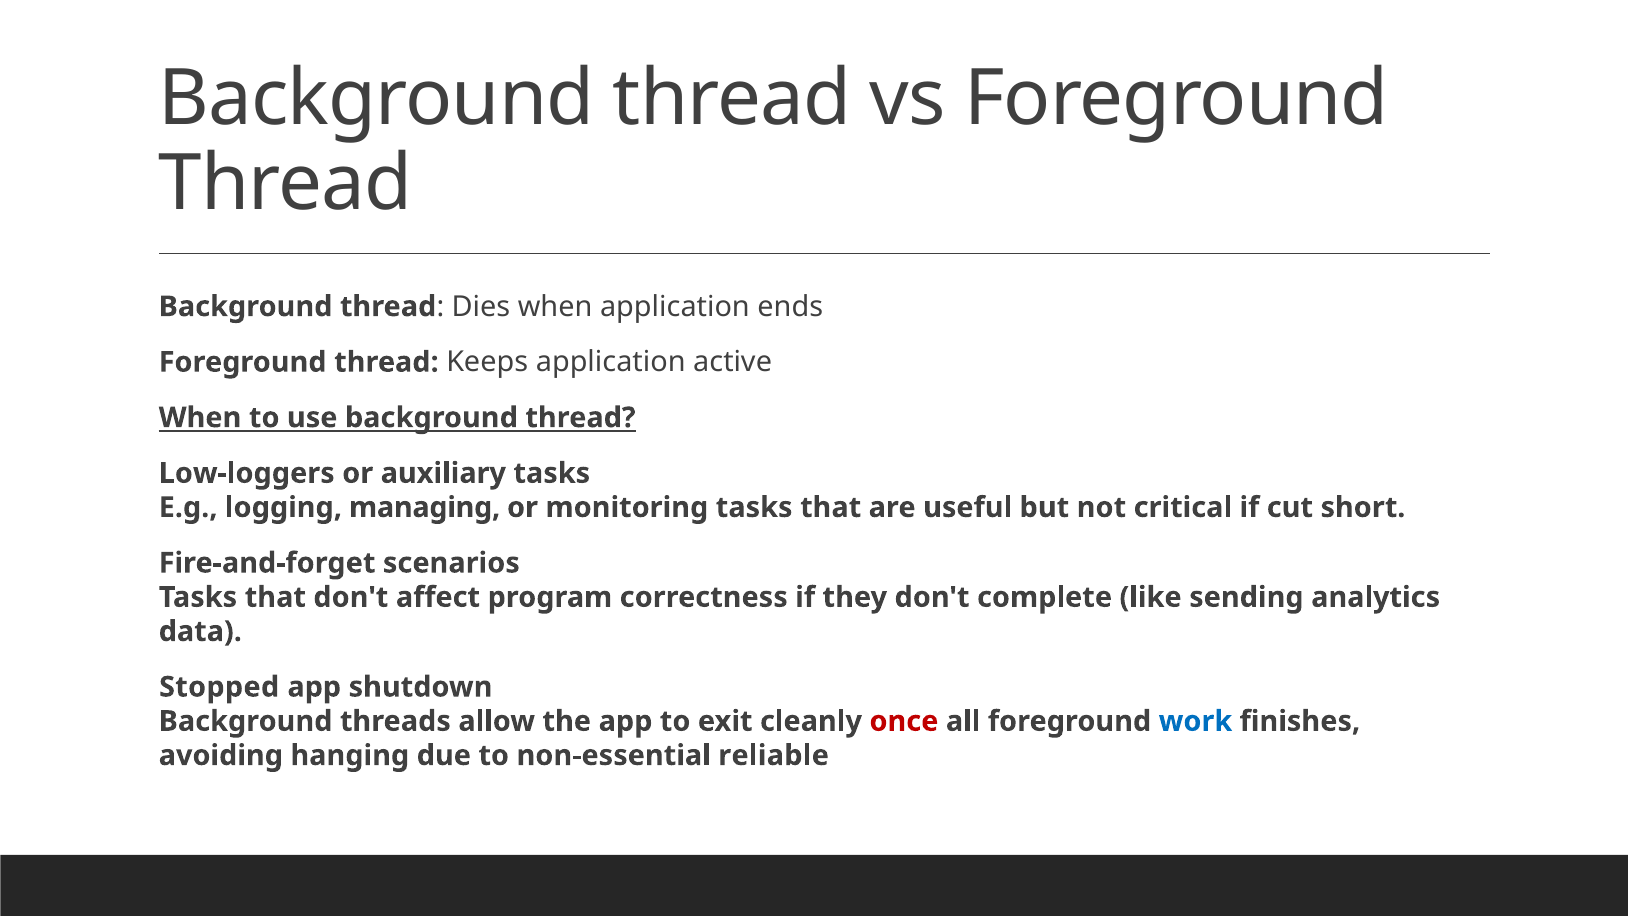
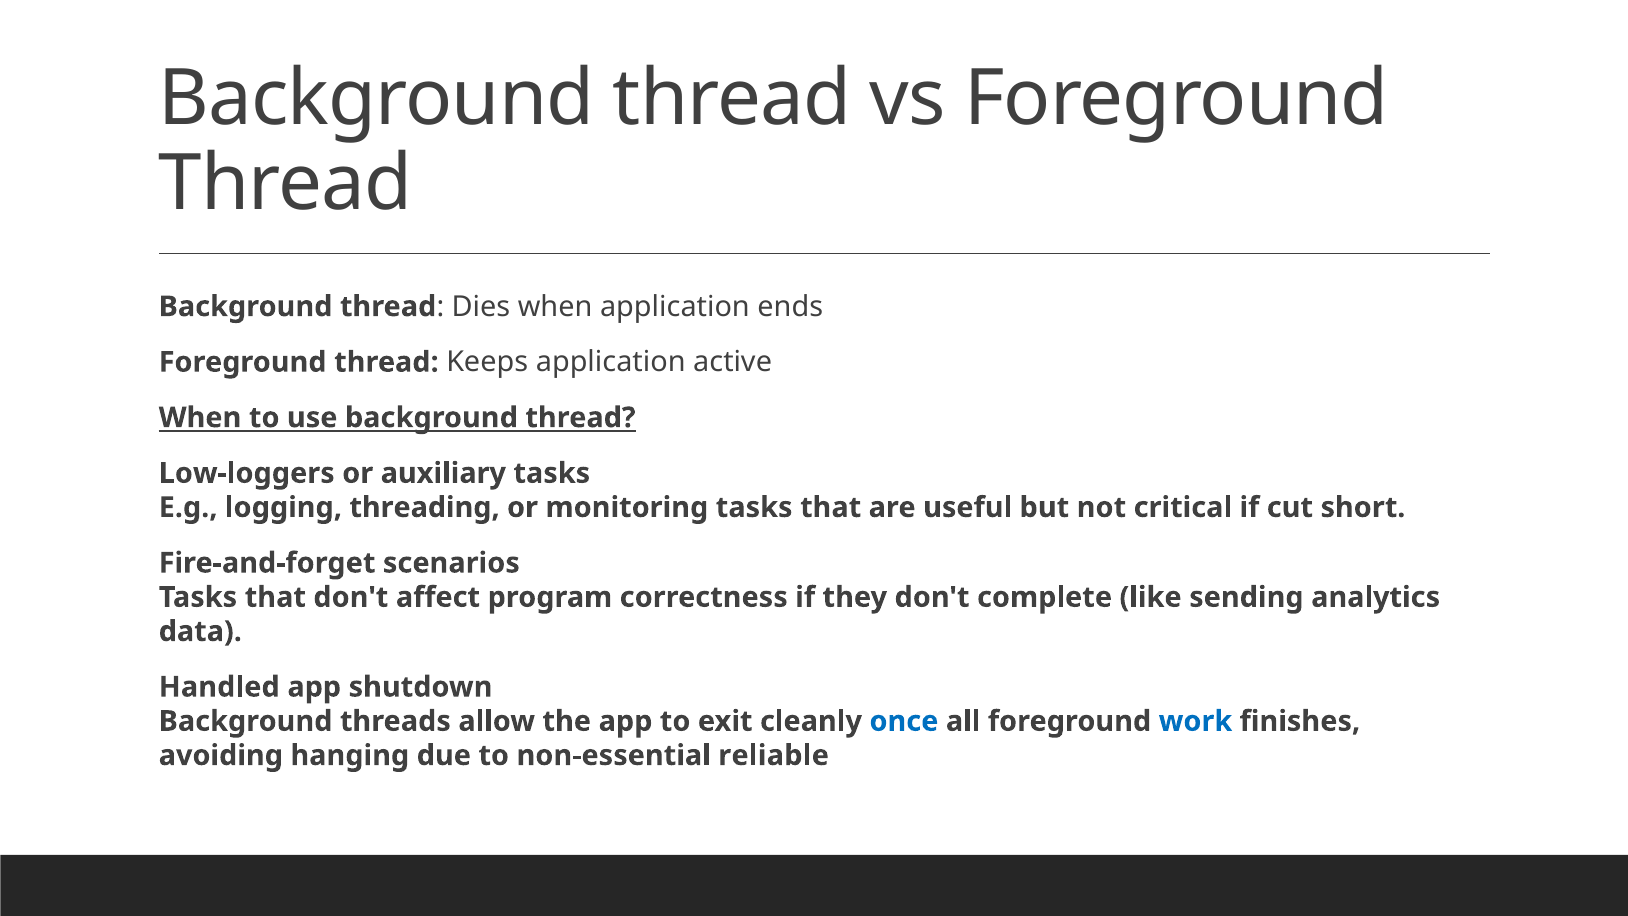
managing: managing -> threading (425, 507)
Stopped: Stopped -> Handled (219, 687)
once colour: red -> blue (904, 721)
